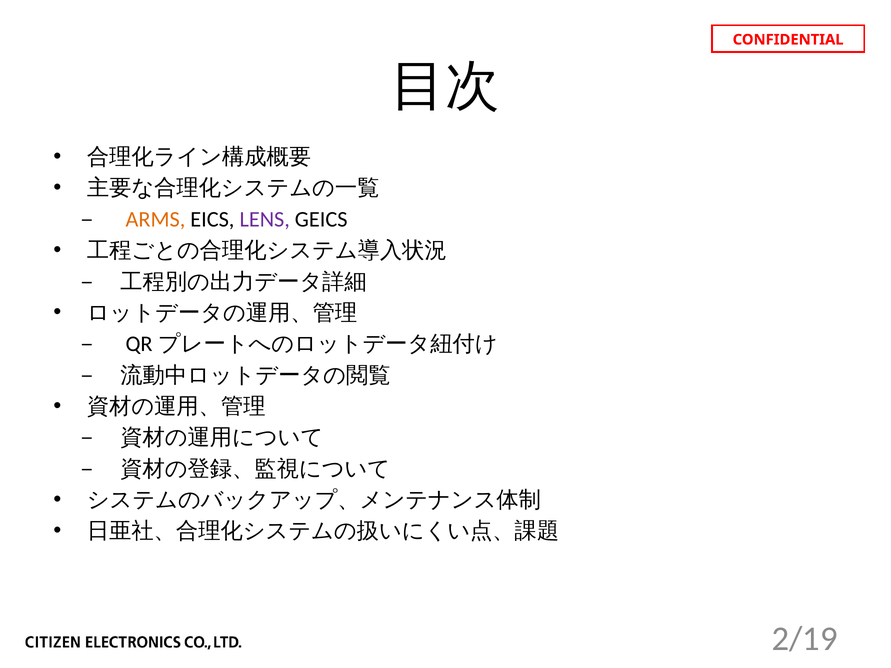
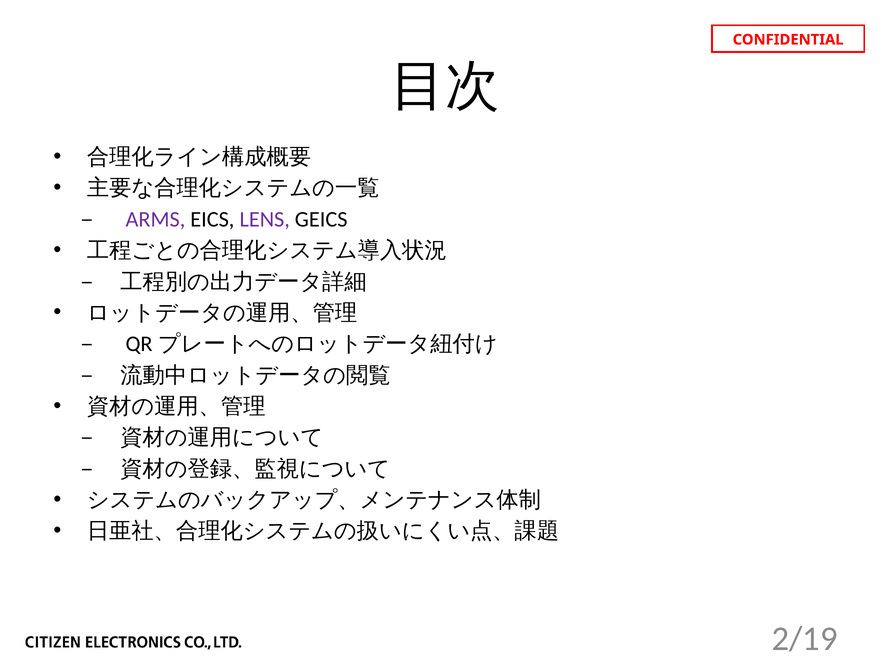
ARMS colour: orange -> purple (155, 219)
